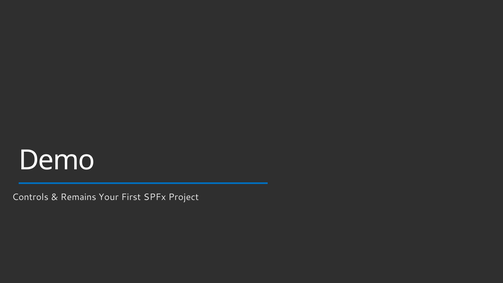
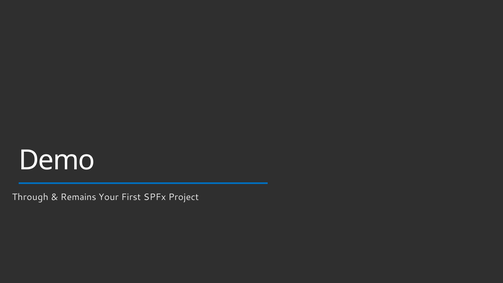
Controls: Controls -> Through (30, 197)
